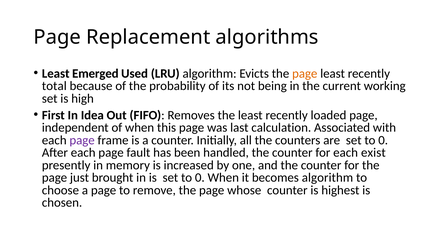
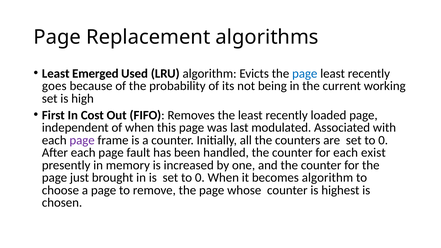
page colour: orange -> blue (305, 73)
total: total -> goes (54, 86)
Idea: Idea -> Cost (92, 115)
calculation: calculation -> modulated (281, 128)
